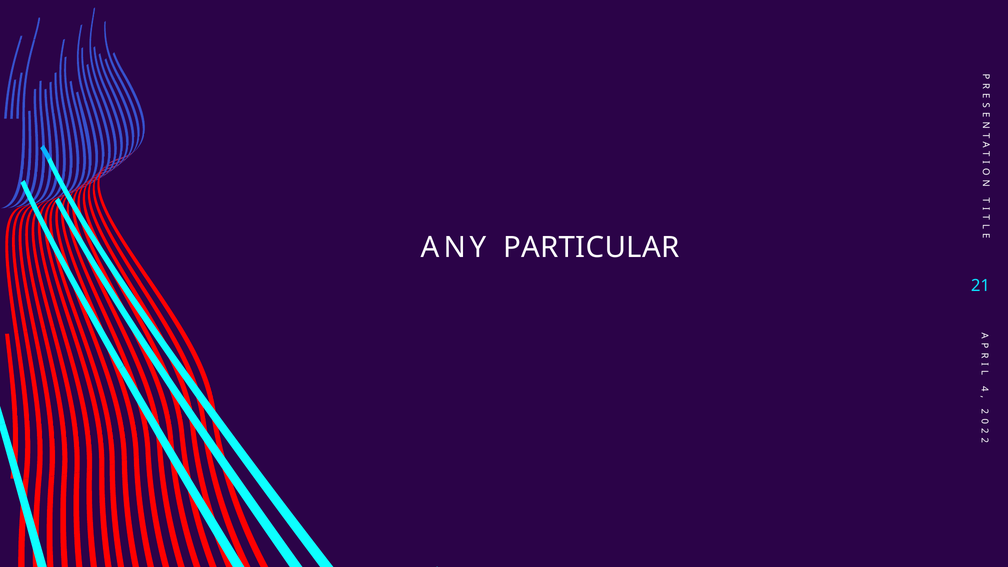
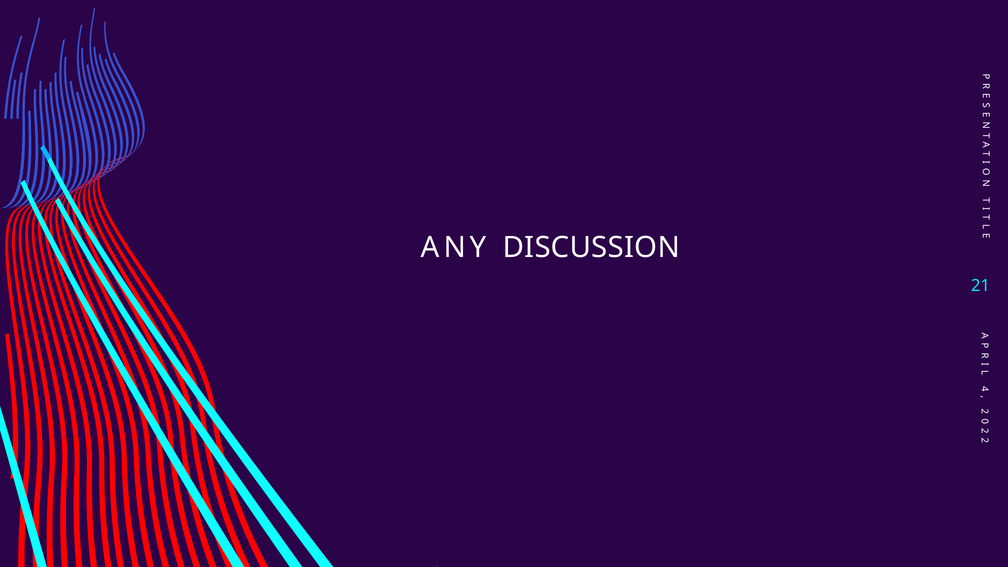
PARTICULAR: PARTICULAR -> DISCUSSION (591, 248)
